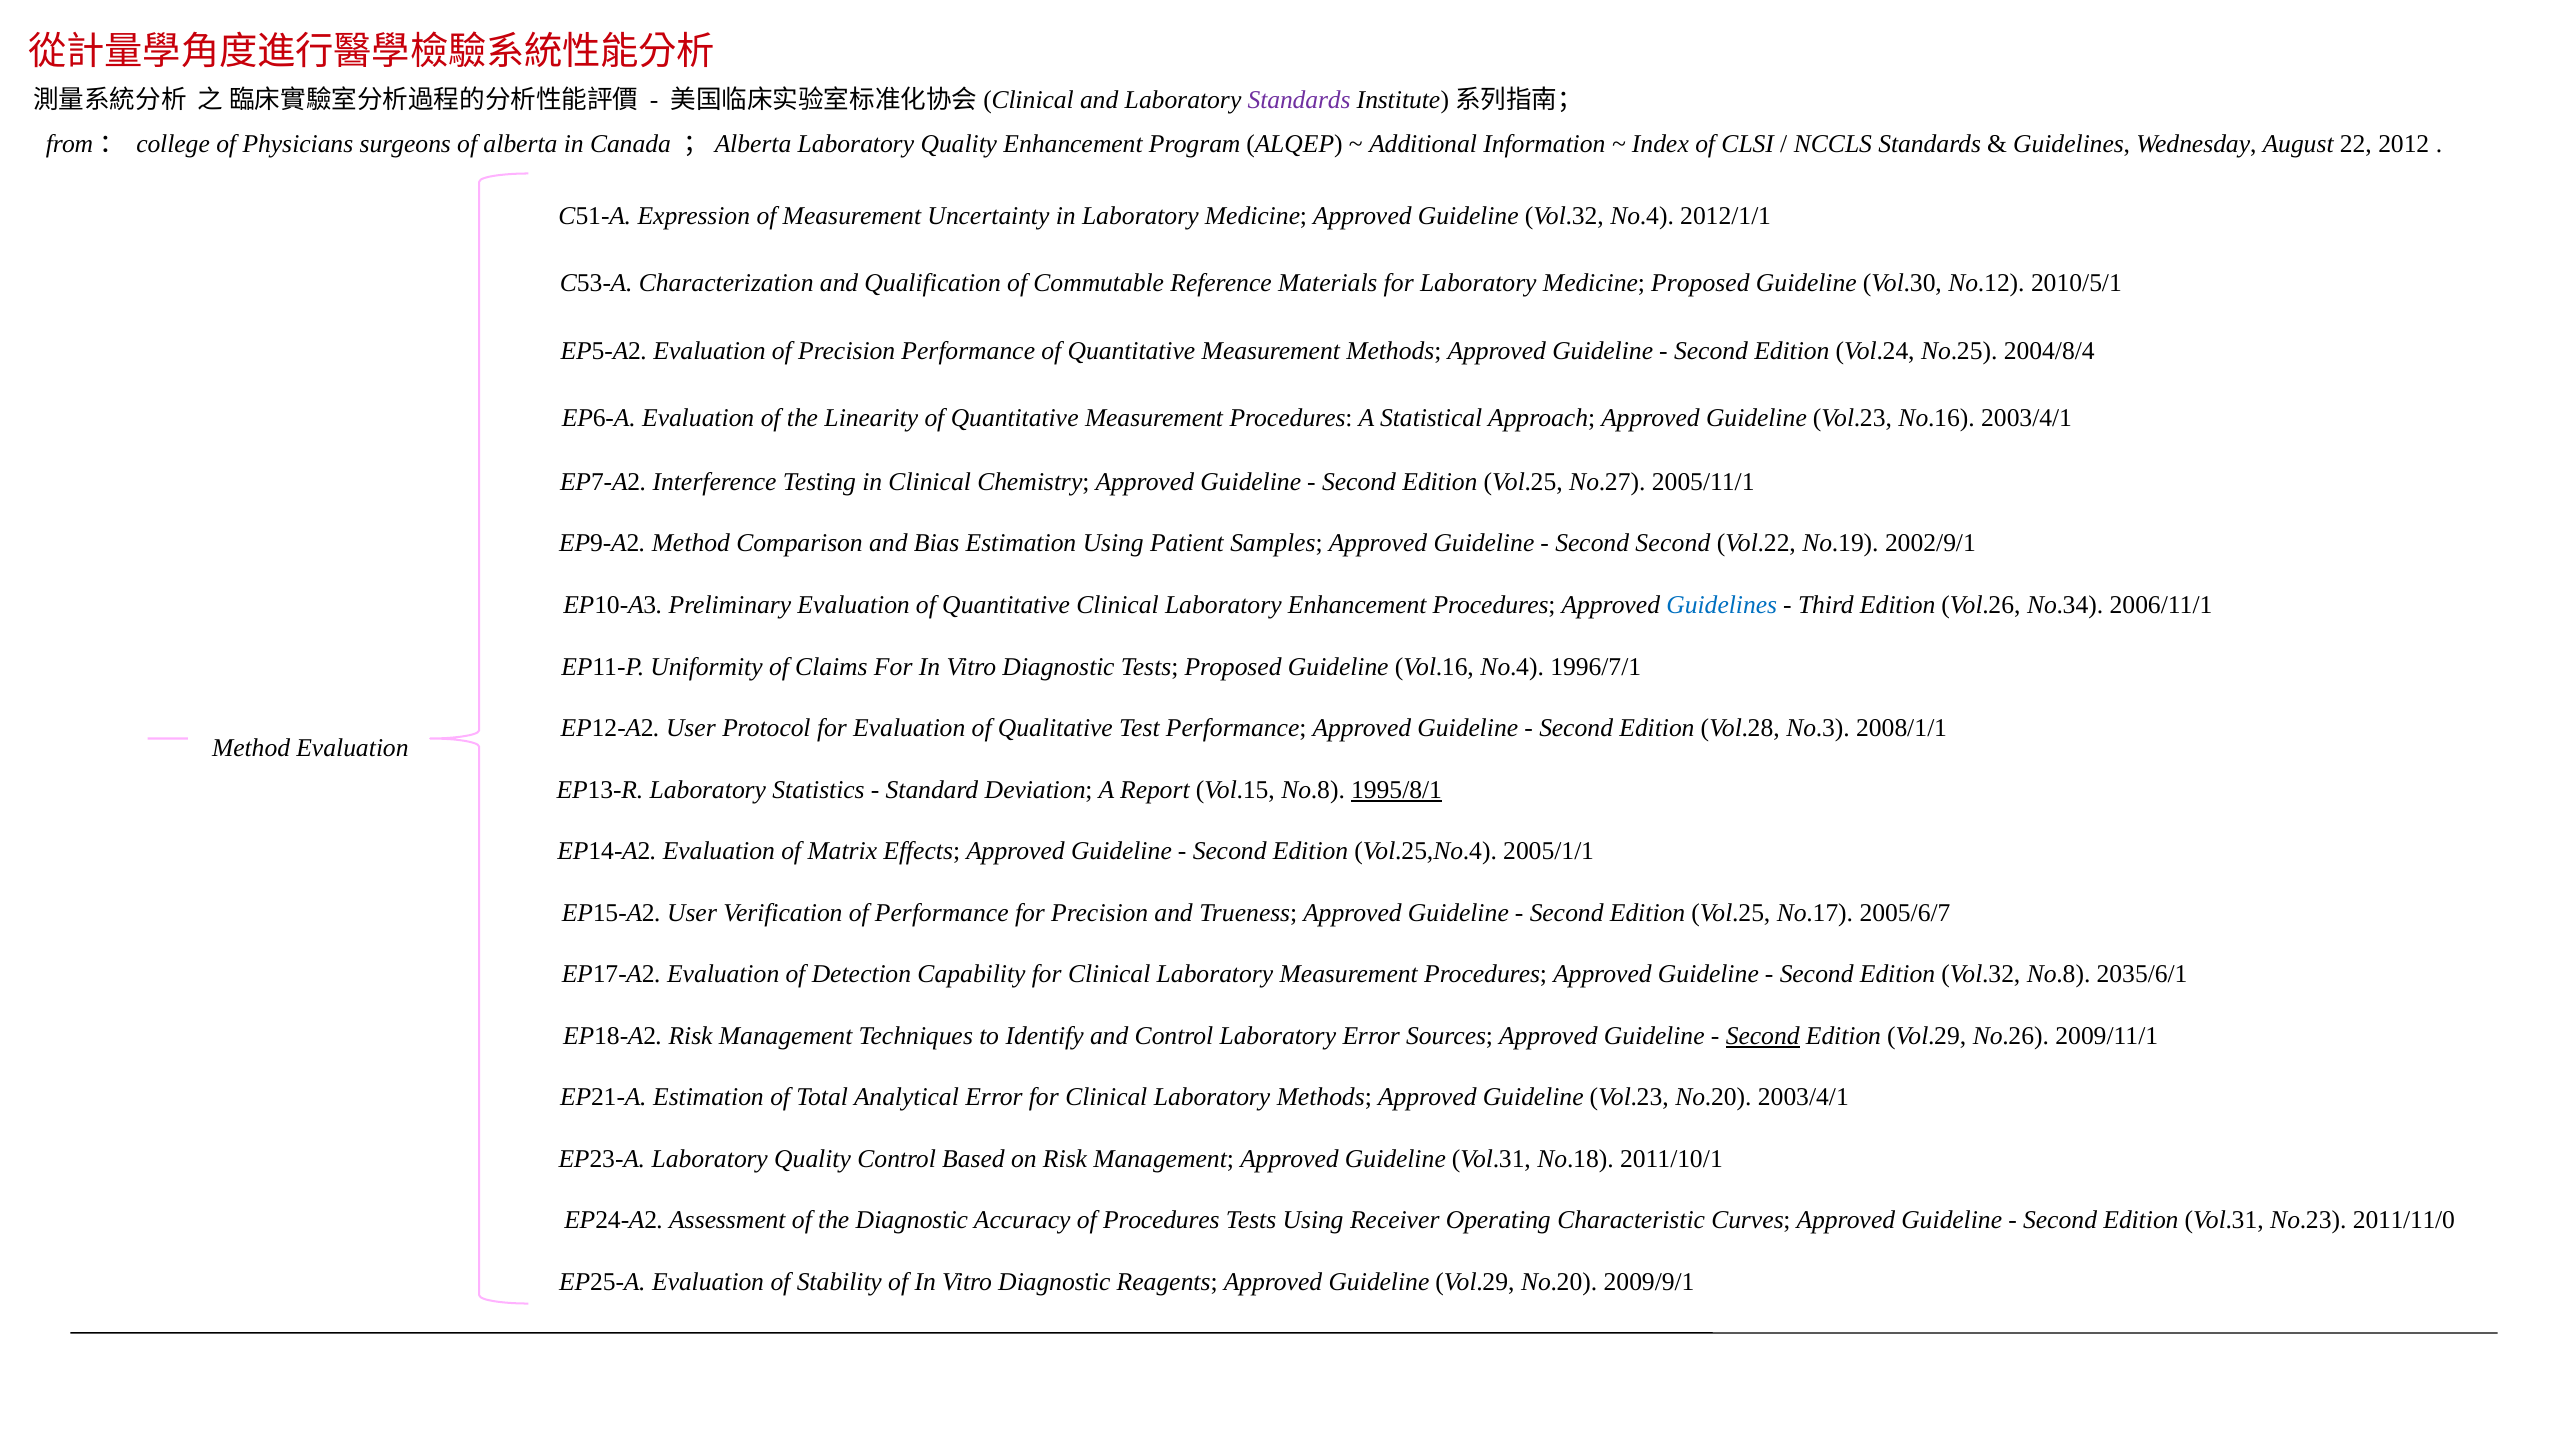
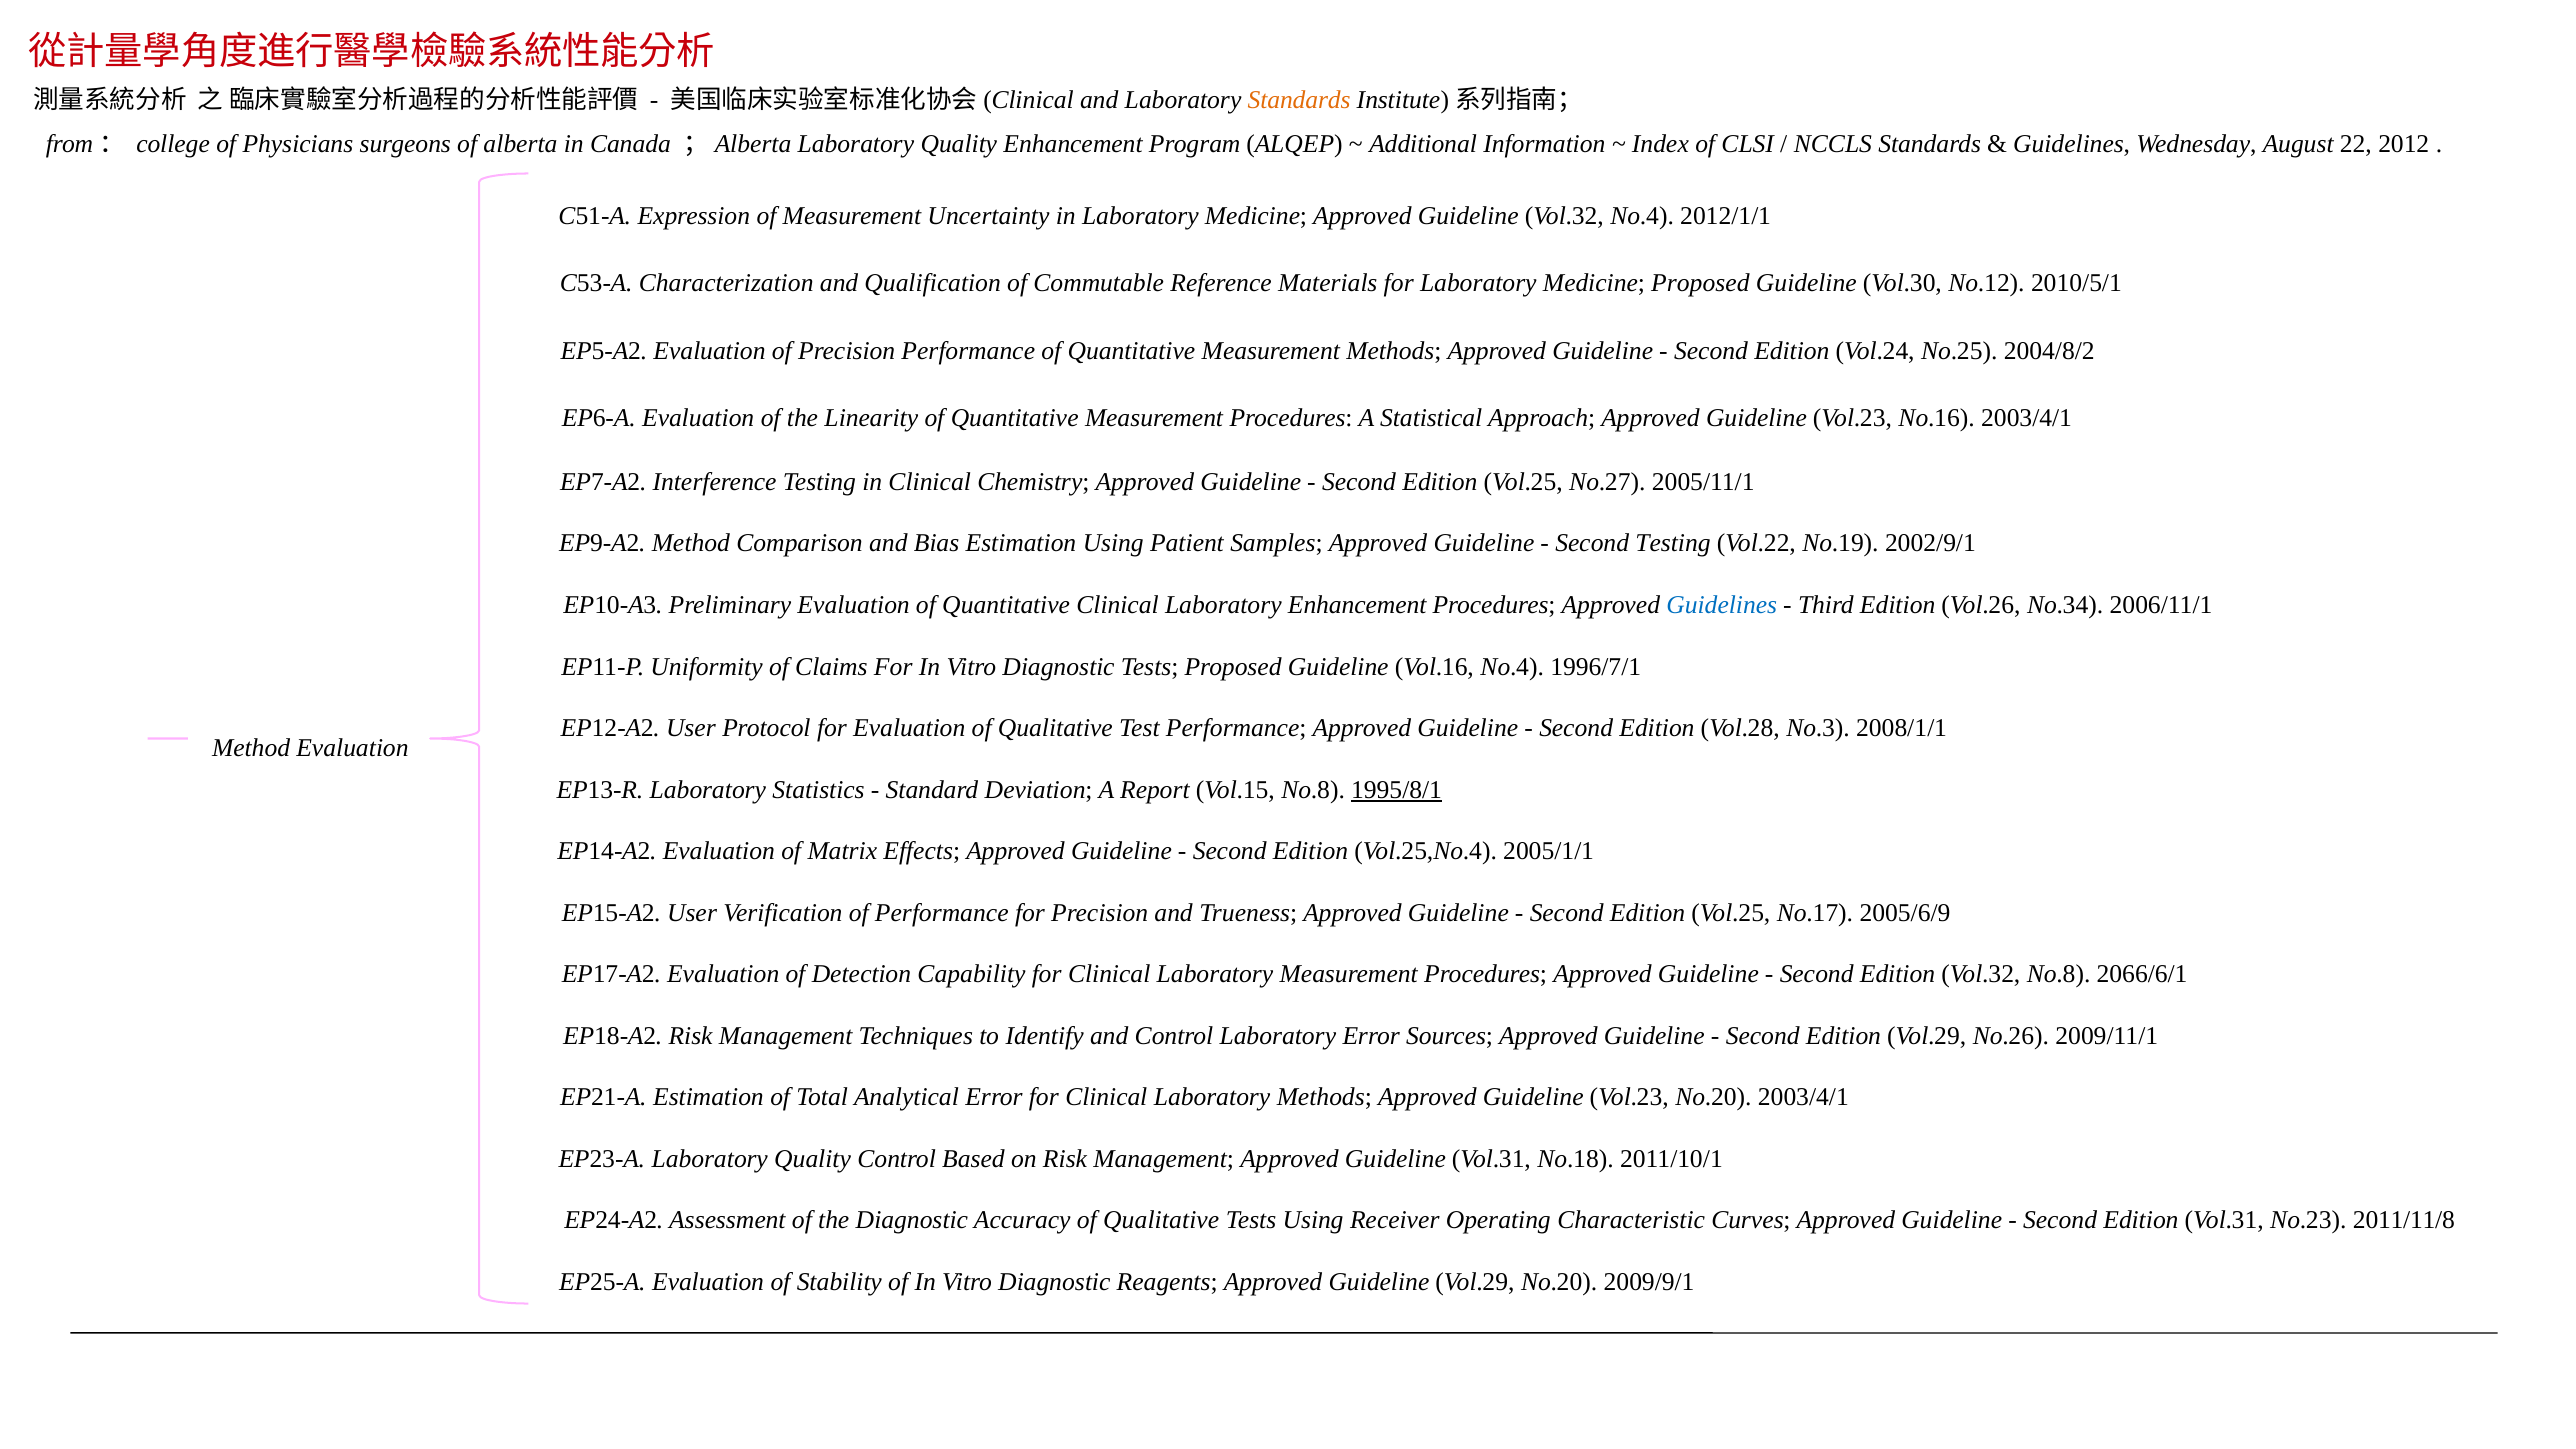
Standards colour: purple -> orange (1299, 100)
2004/8/4: 2004/8/4 -> 2004/8/2 (2049, 351)
Second Second: Second -> Testing (1673, 543)
2005/6/7: 2005/6/7 -> 2005/6/9 (1905, 913)
2035/6/1: 2035/6/1 -> 2066/6/1 (2142, 974)
Second underline: present -> none (1763, 1036)
Accuracy of Procedures: Procedures -> Qualitative (1161, 1220)
2011/11/0: 2011/11/0 -> 2011/11/8 (2404, 1220)
